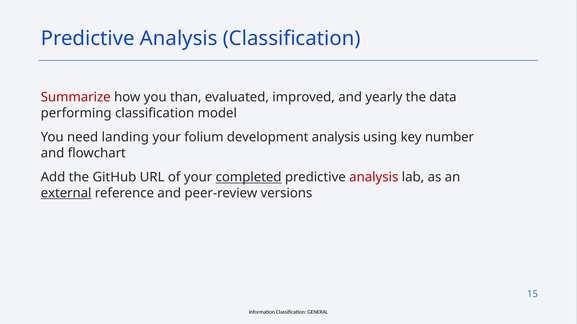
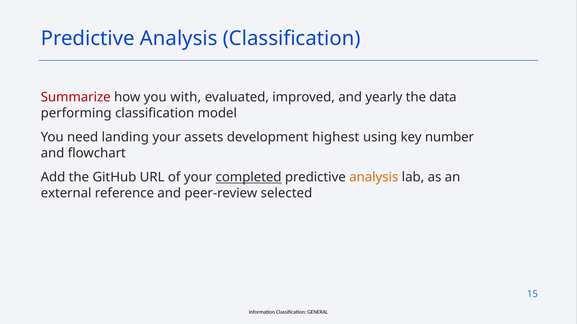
than: than -> with (186, 97)
folium: folium -> assets (204, 137)
development analysis: analysis -> highest (336, 137)
analysis colour: red -> orange (374, 178)
external underline: present -> none (66, 193)
versions: versions -> selected (286, 193)
